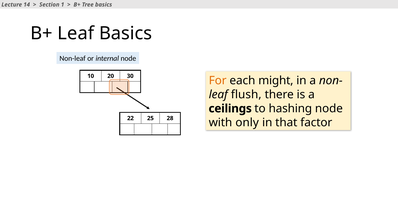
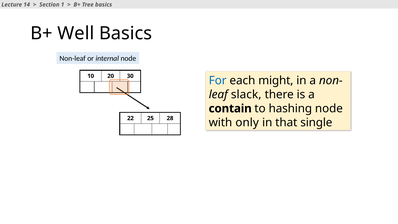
B+ Leaf: Leaf -> Well (76, 33)
For colour: orange -> blue (218, 81)
flush: flush -> slack (246, 95)
ceilings: ceilings -> contain (230, 108)
factor: factor -> single (316, 122)
